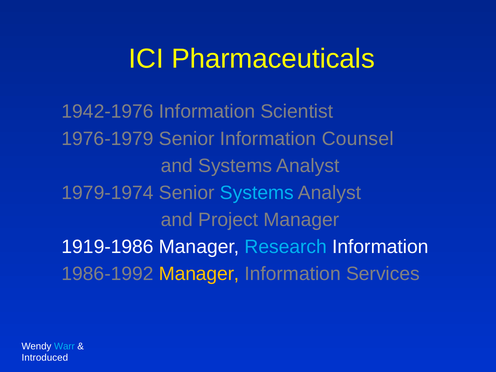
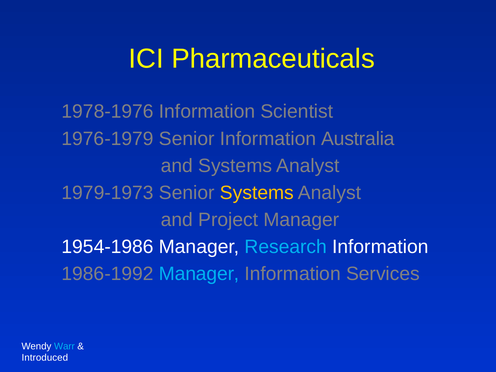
1942-1976: 1942-1976 -> 1978-1976 (108, 112)
Counsel: Counsel -> Australia (358, 139)
1979-1974: 1979-1974 -> 1979-1973 (108, 193)
Systems colour: light blue -> yellow (257, 193)
1919-1986: 1919-1986 -> 1954-1986 (108, 247)
Manager colour: yellow -> light blue (199, 274)
